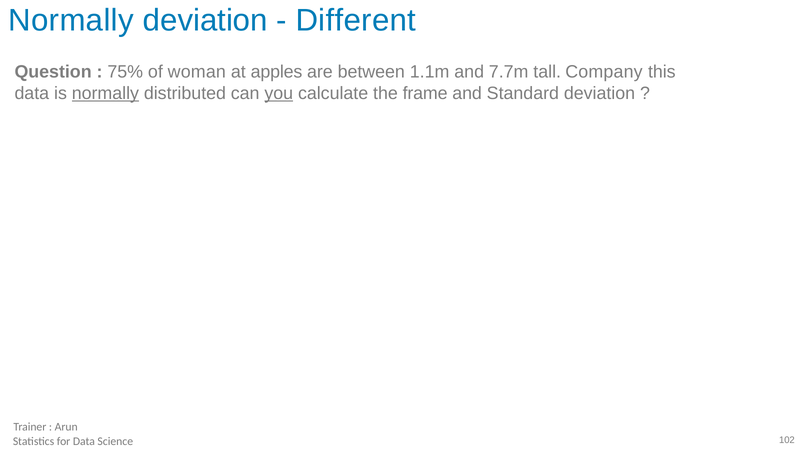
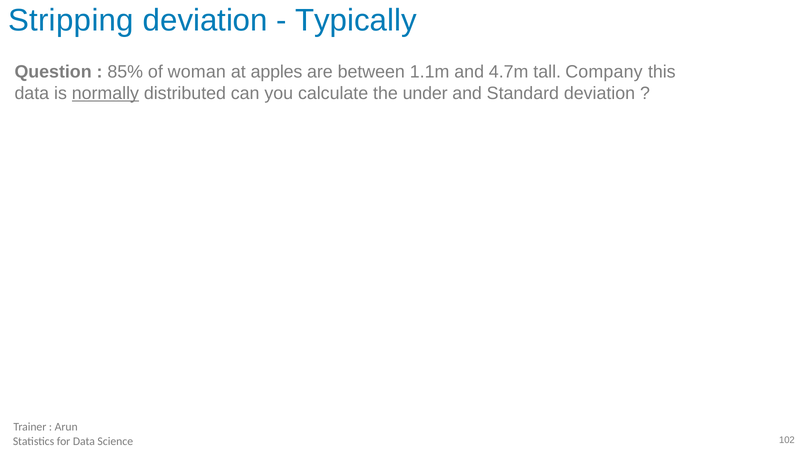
Normally: Normally -> Stripping (71, 21)
Different: Different -> Typically (356, 21)
75%: 75% -> 85% (125, 72)
7.7m: 7.7m -> 4.7m (509, 72)
you underline: present -> none (279, 93)
frame: frame -> under (425, 93)
